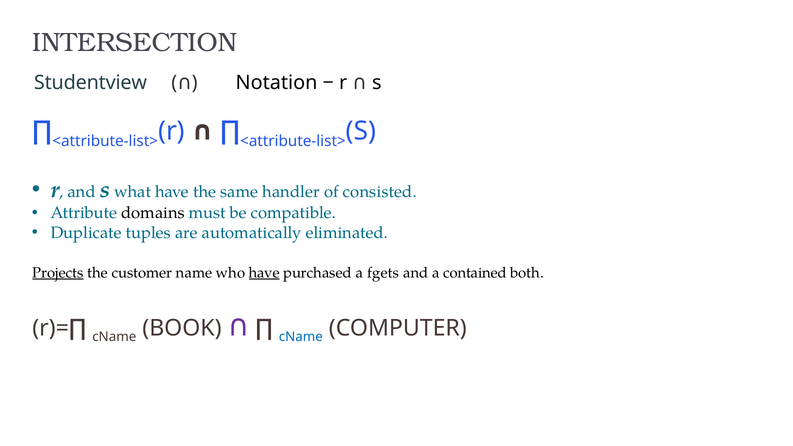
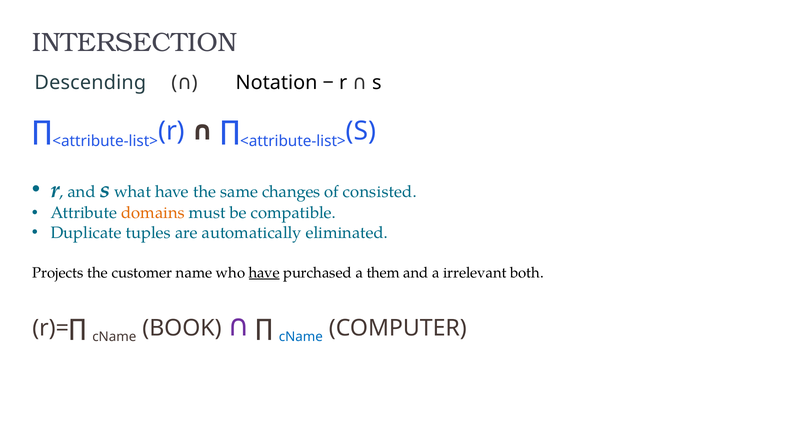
Studentview: Studentview -> Descending (90, 83)
handler: handler -> changes (291, 192)
domains colour: black -> orange (153, 213)
Projects underline: present -> none (58, 273)
fgets: fgets -> them (383, 273)
contained: contained -> irrelevant (475, 273)
